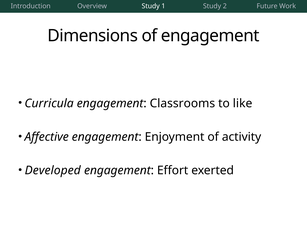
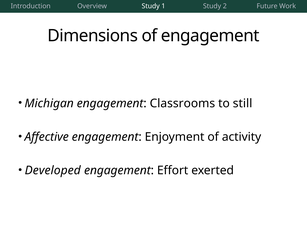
Curricula: Curricula -> Michigan (49, 103)
like: like -> still (243, 103)
